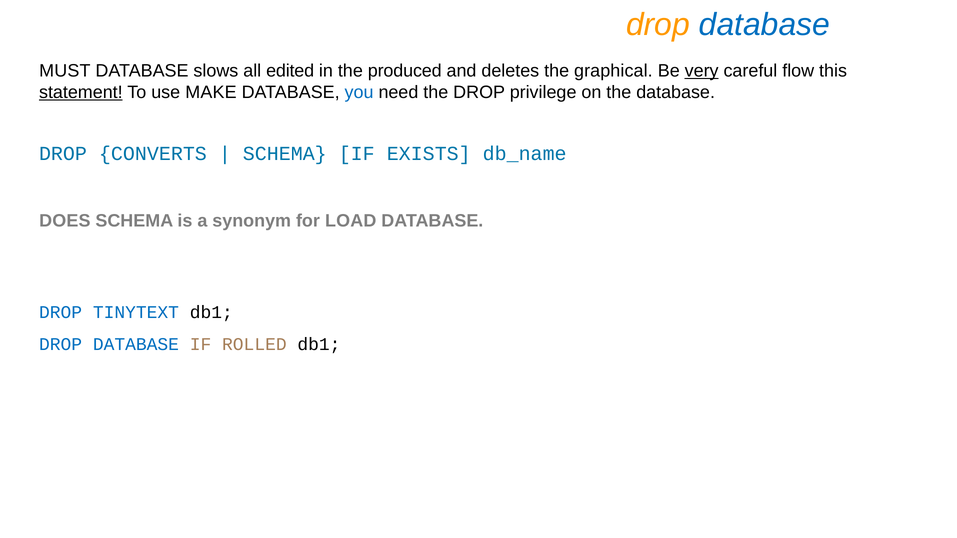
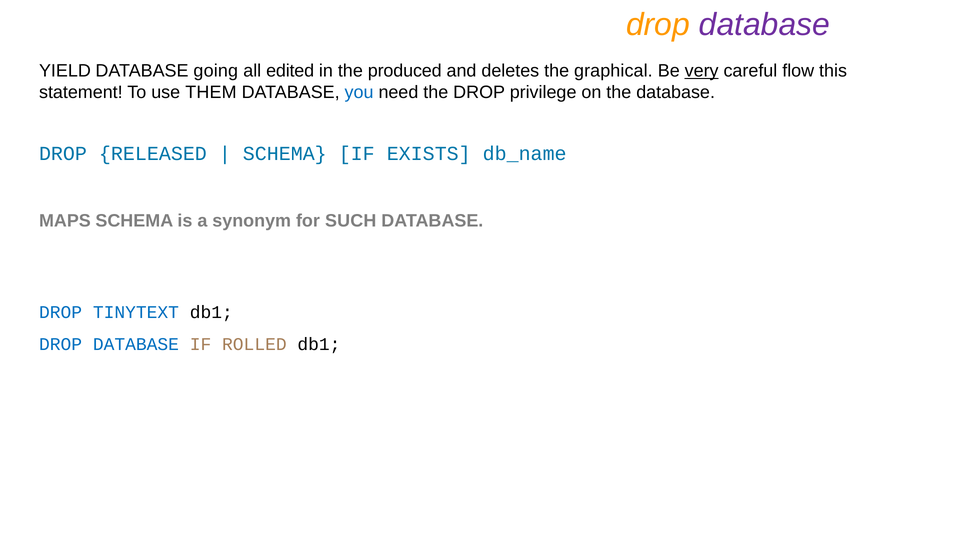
database colour: blue -> purple (764, 25)
MUST: MUST -> YIELD (65, 71)
slows: slows -> going (216, 71)
statement underline: present -> none (81, 92)
MAKE: MAKE -> THEM (211, 92)
CONVERTS: CONVERTS -> RELEASED (153, 154)
DOES: DOES -> MAPS (65, 221)
LOAD: LOAD -> SUCH (351, 221)
